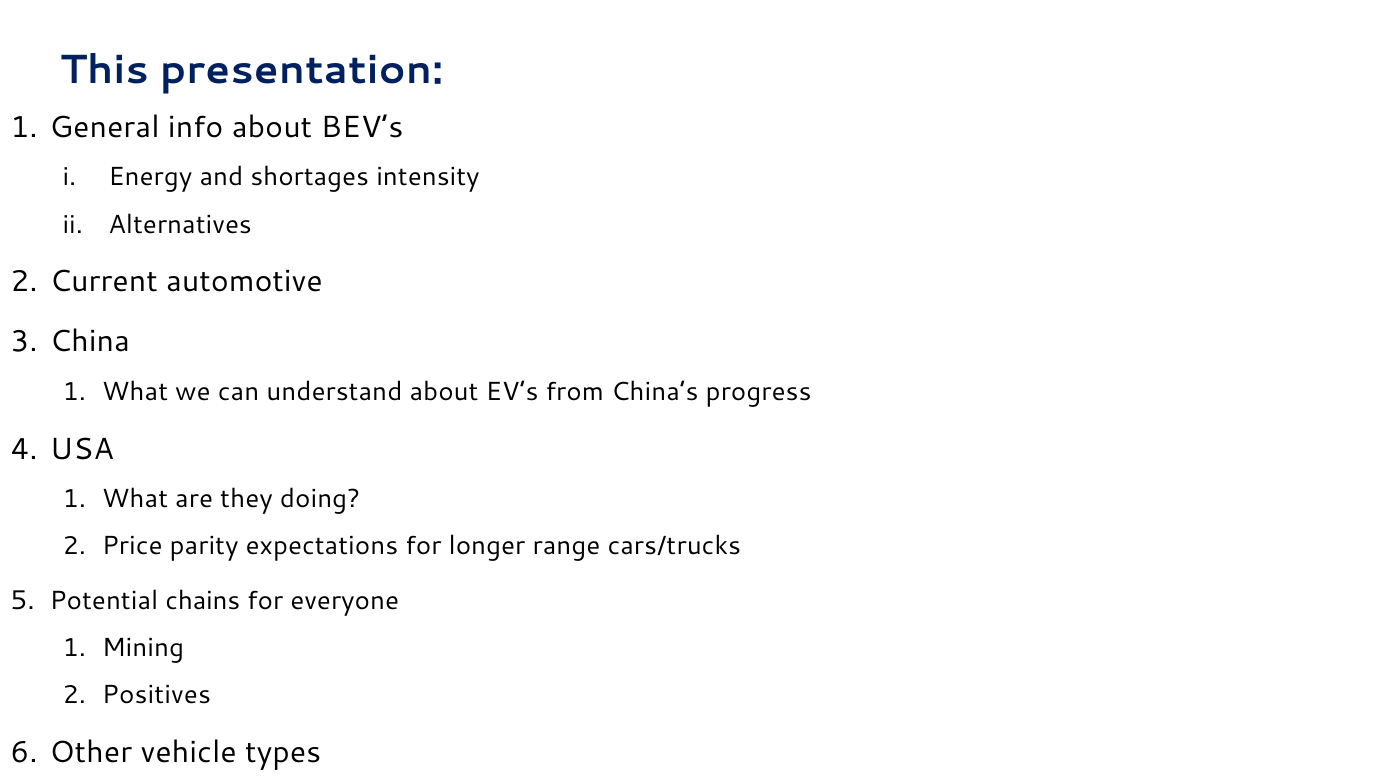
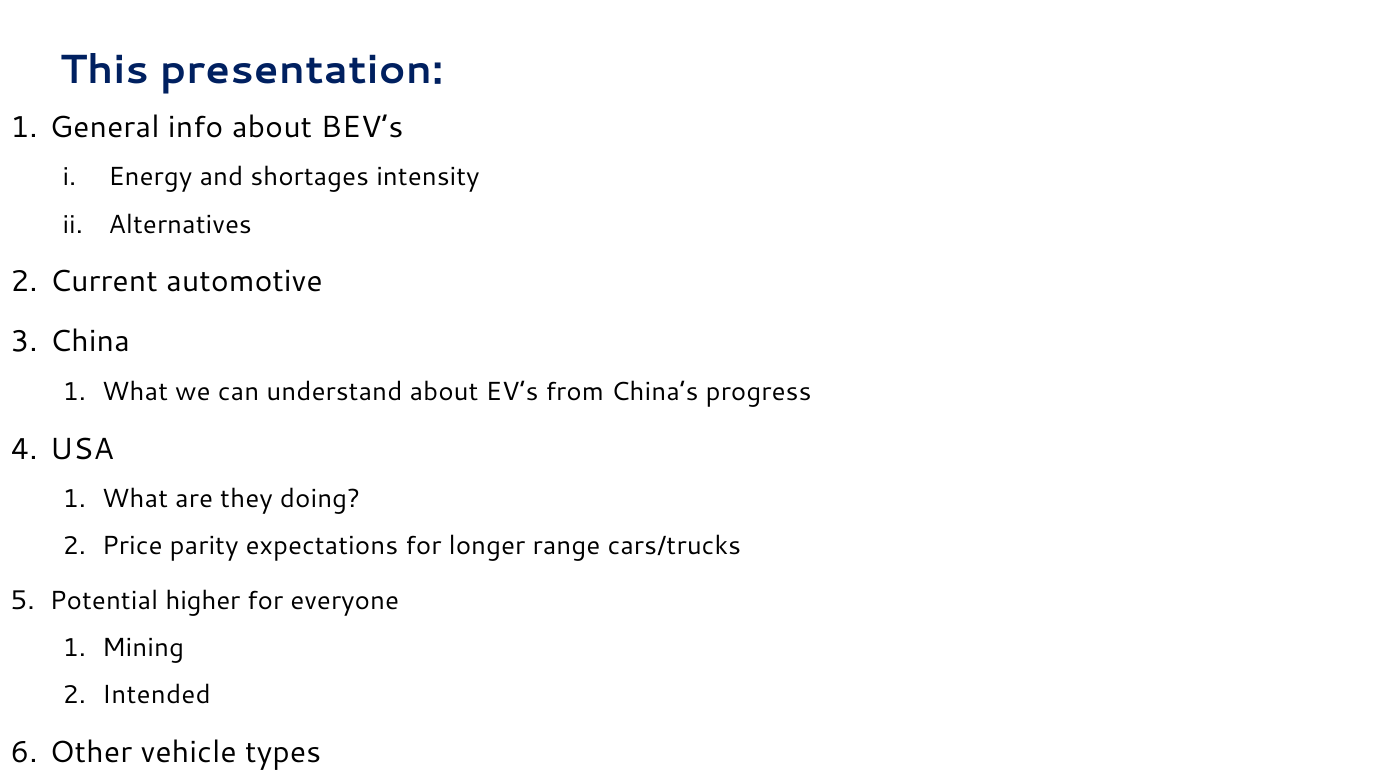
chains: chains -> higher (203, 600)
Positives: Positives -> Intended (156, 695)
